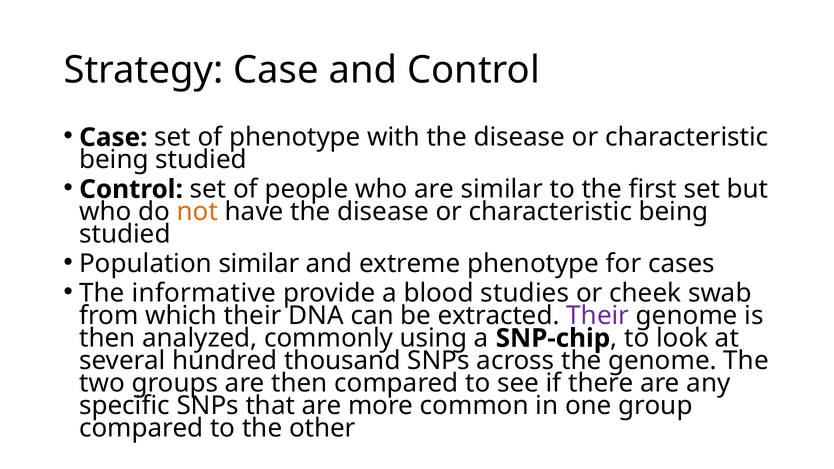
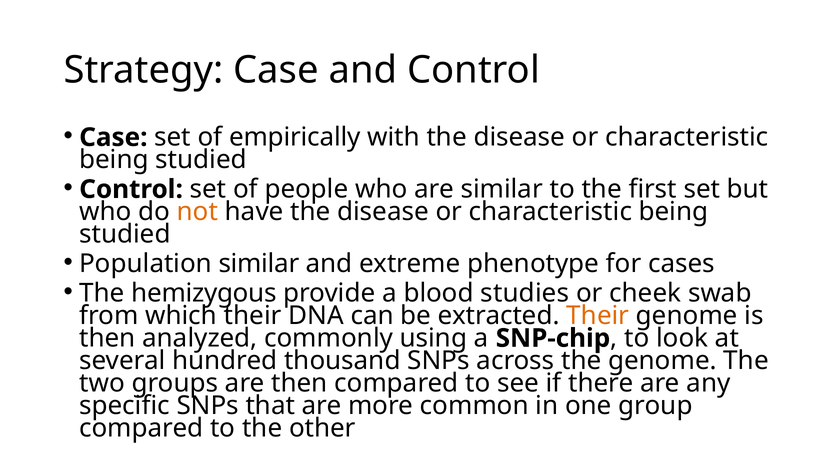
of phenotype: phenotype -> empirically (295, 137)
informative: informative -> hemizygous (204, 293)
Their colour: purple -> orange (598, 316)
